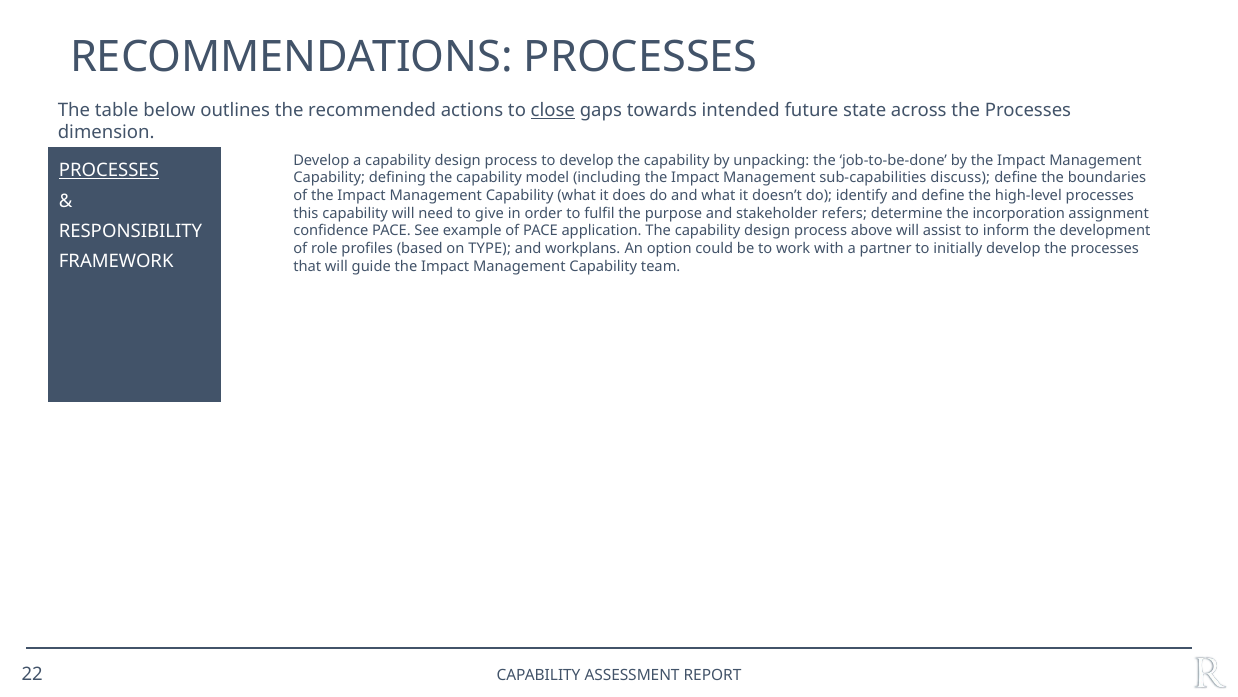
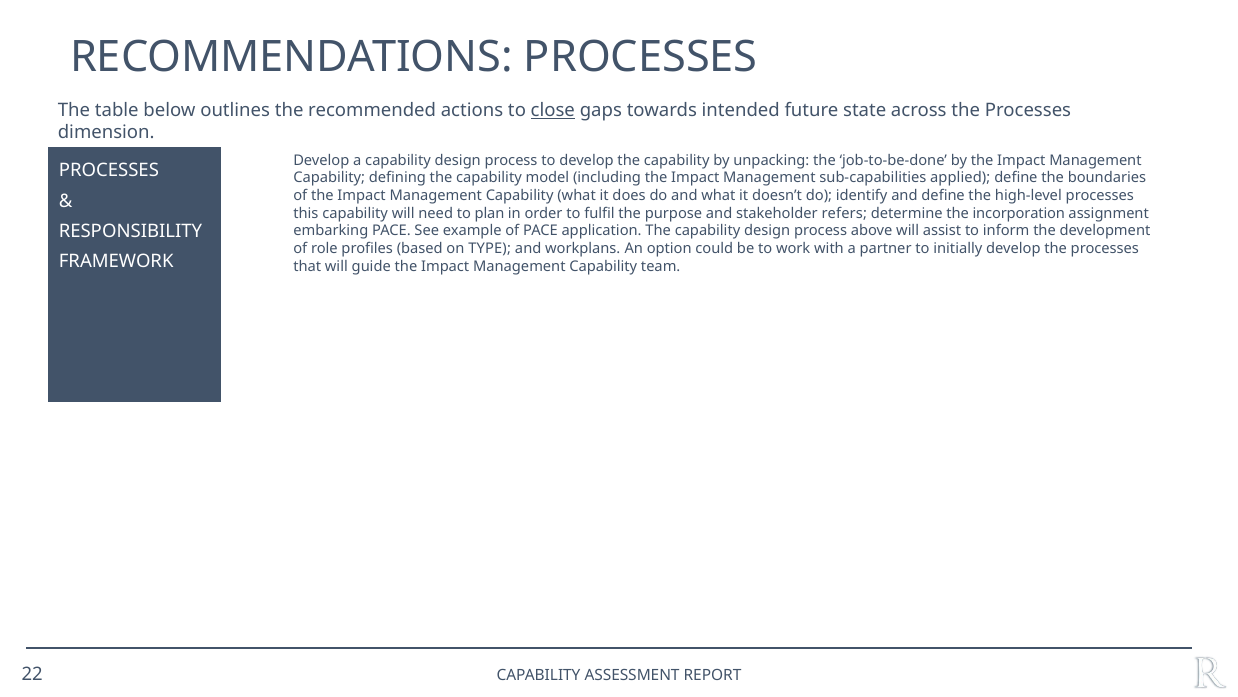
PROCESSES underline: present -> none (109, 171)
discuss: discuss -> applied (960, 178)
give: give -> plan (490, 213)
confidence: confidence -> embarking (331, 231)
